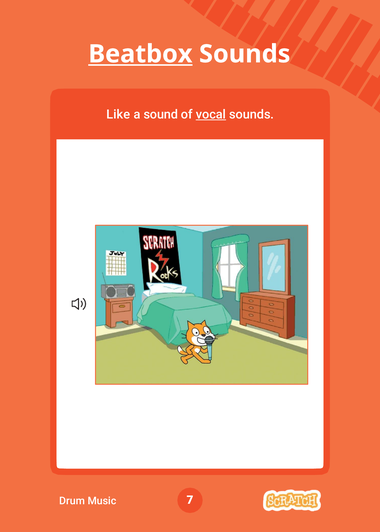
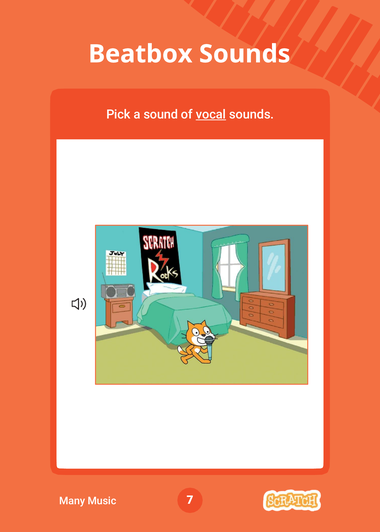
Beatbox underline: present -> none (140, 54)
Like: Like -> Pick (118, 115)
Drum: Drum -> Many (72, 501)
